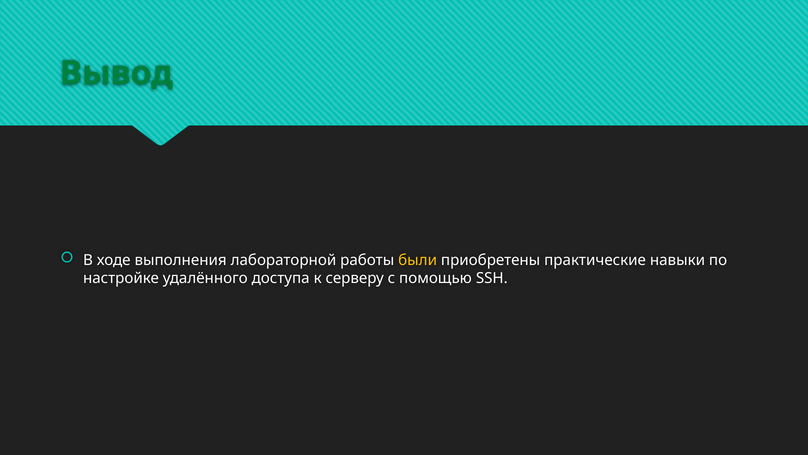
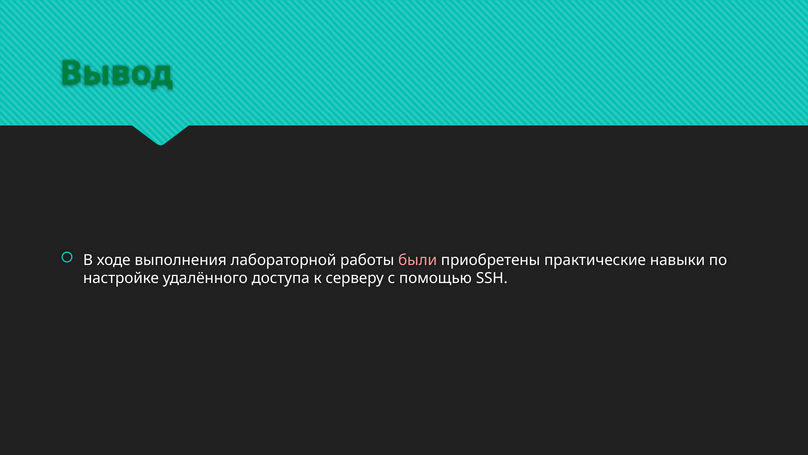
были colour: yellow -> pink (418, 260)
